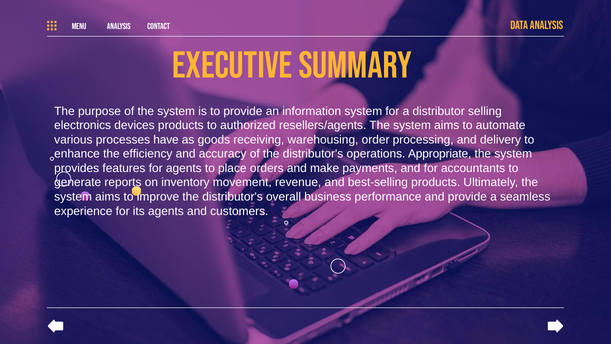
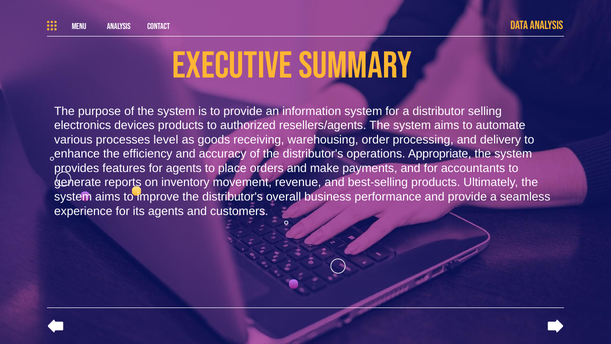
have: have -> level (166, 140)
